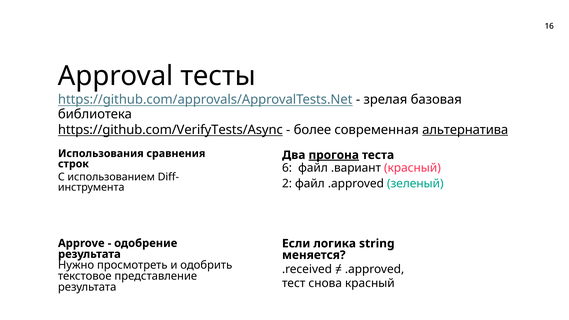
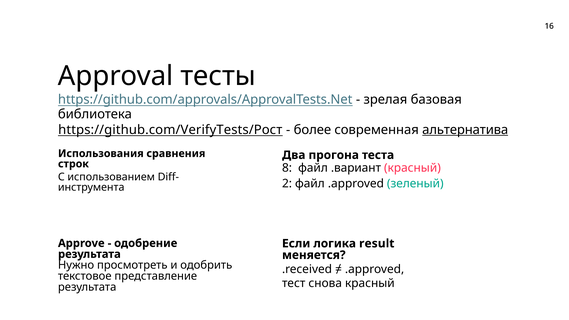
https://github.com/VerifyTests/Async: https://github.com/VerifyTests/Async -> https://github.com/VerifyTests/Рост (170, 130)
прогона underline: present -> none (334, 155)
6: 6 -> 8 (287, 168)
string: string -> result (377, 244)
